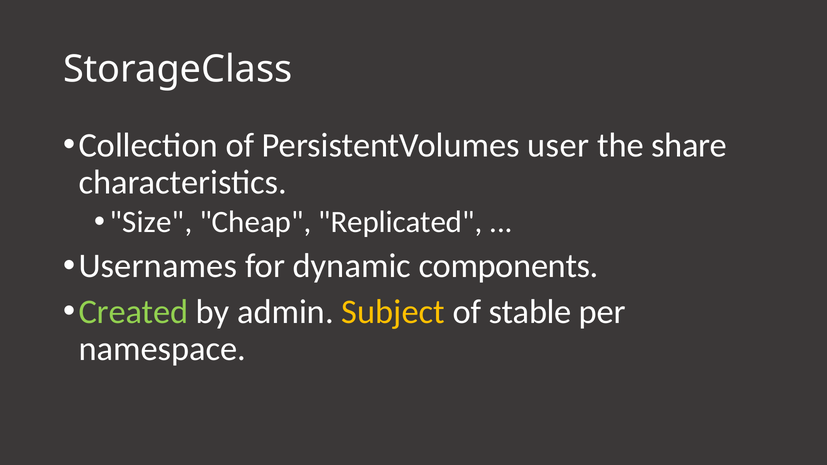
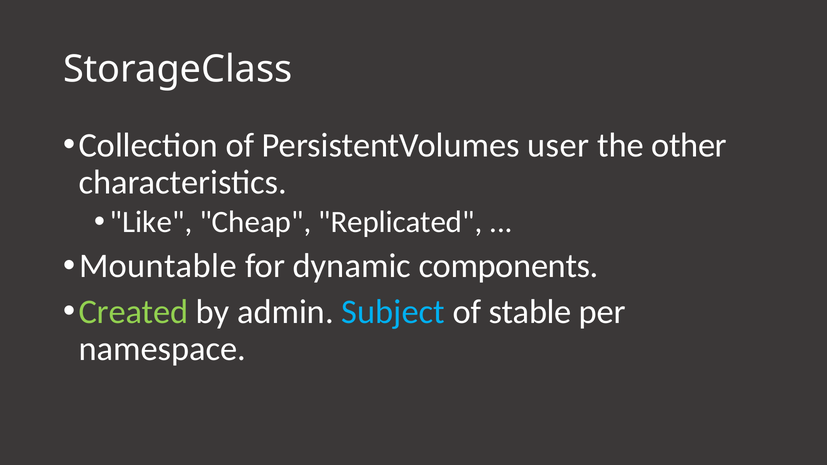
share: share -> other (689, 145)
Size: Size -> Like (151, 222)
Usernames: Usernames -> Mountable (158, 266)
Subject colour: yellow -> light blue (393, 312)
